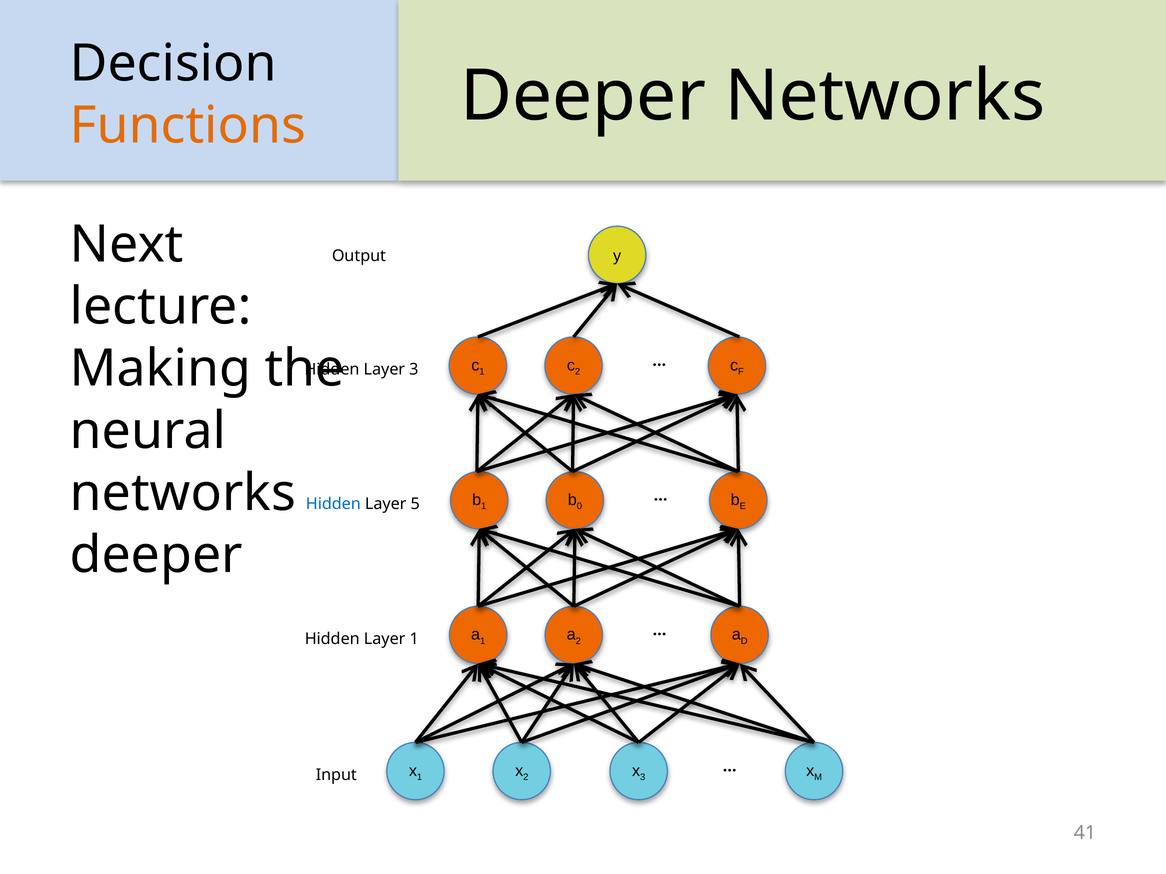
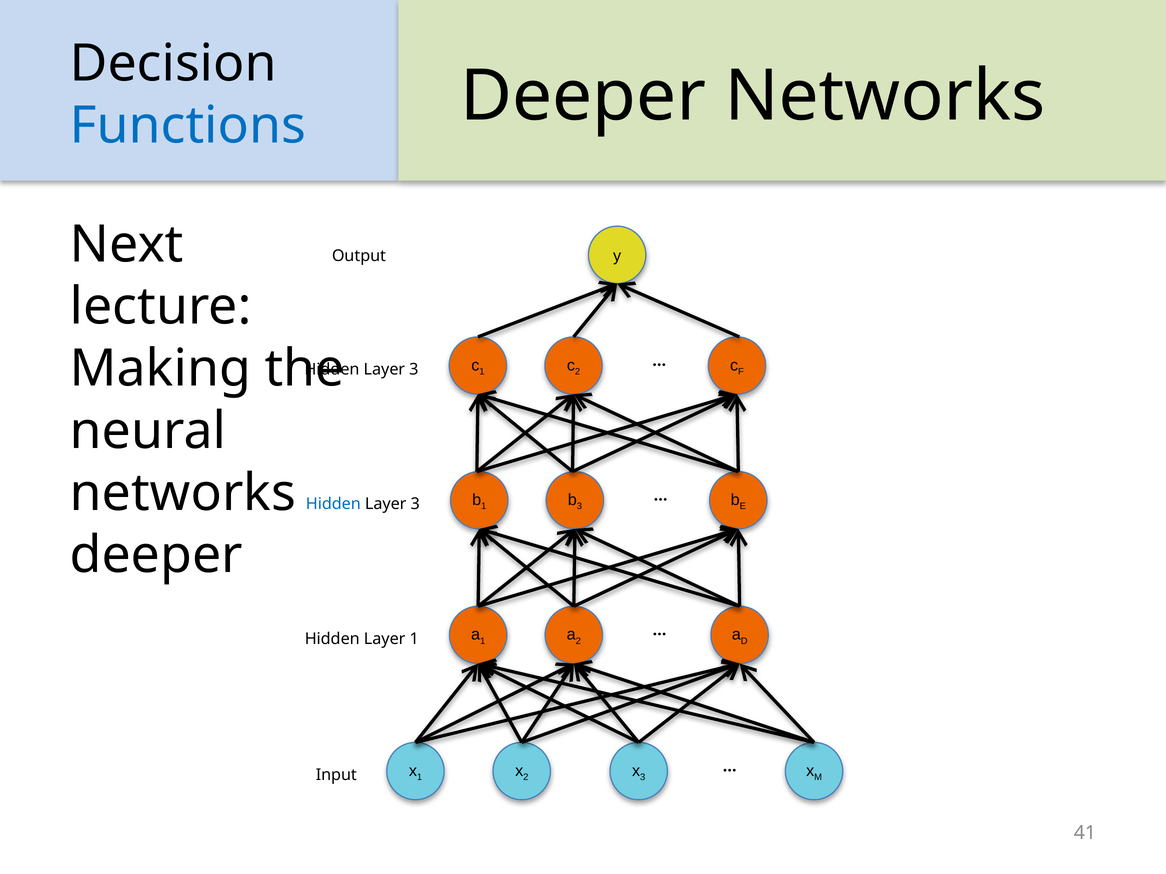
Functions colour: orange -> blue (188, 126)
0: 0 -> 3 (579, 507)
5: 5 -> 3 (415, 504)
